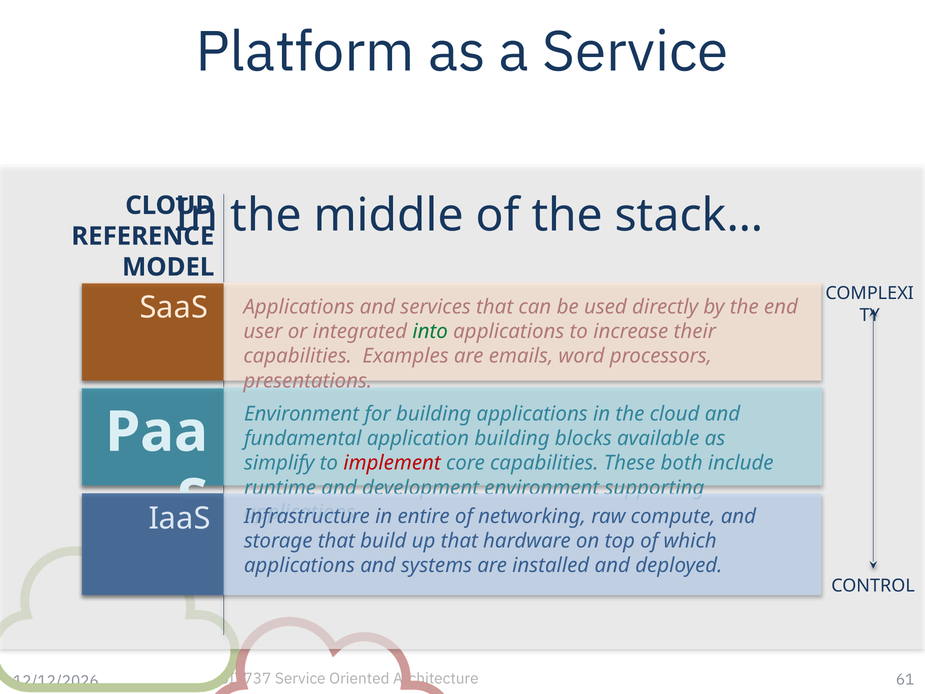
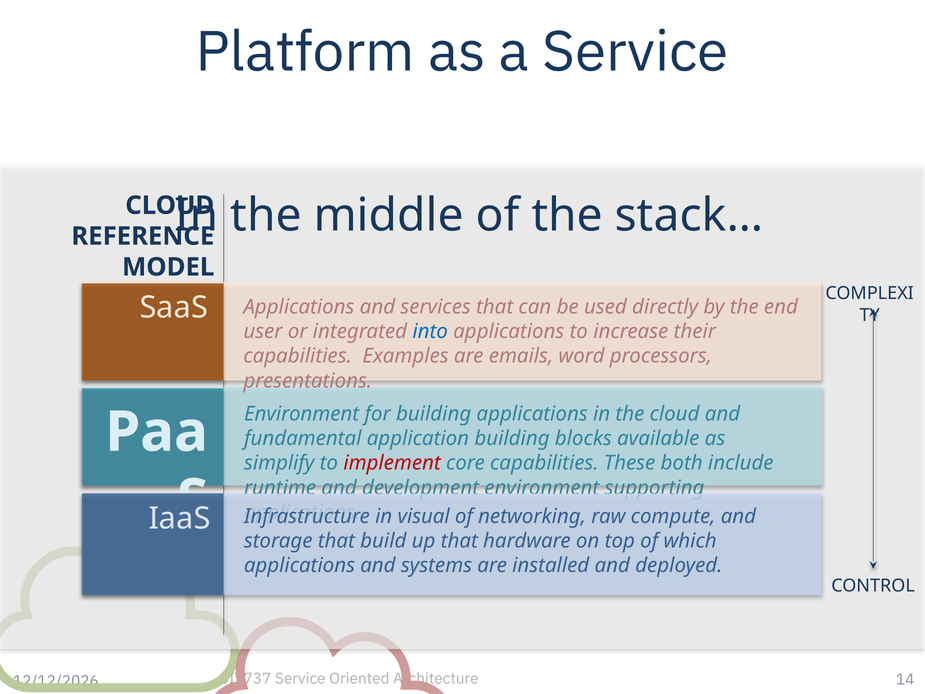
into colour: green -> blue (430, 331)
entire: entire -> visual (424, 516)
61: 61 -> 14 (905, 680)
